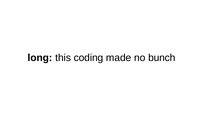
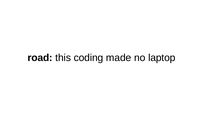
long: long -> road (40, 58)
bunch: bunch -> laptop (162, 58)
